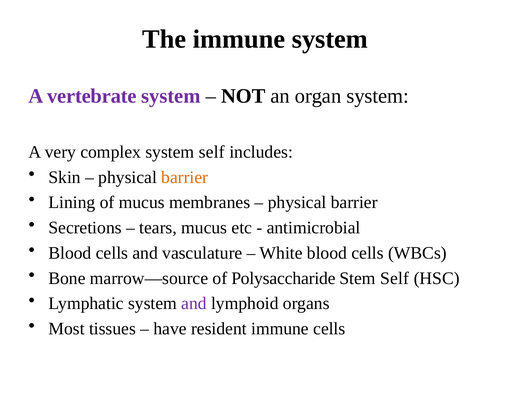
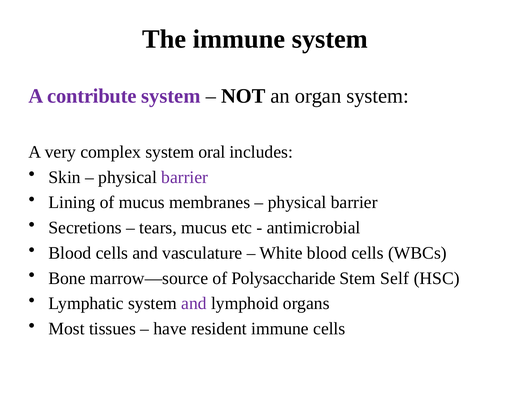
vertebrate: vertebrate -> contribute (92, 96)
system self: self -> oral (212, 152)
barrier colour: orange -> purple (185, 177)
